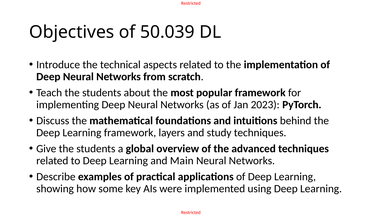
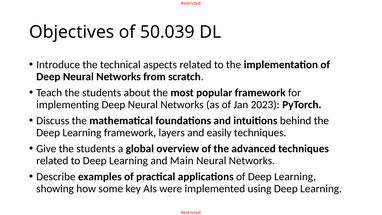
study: study -> easily (219, 133)
